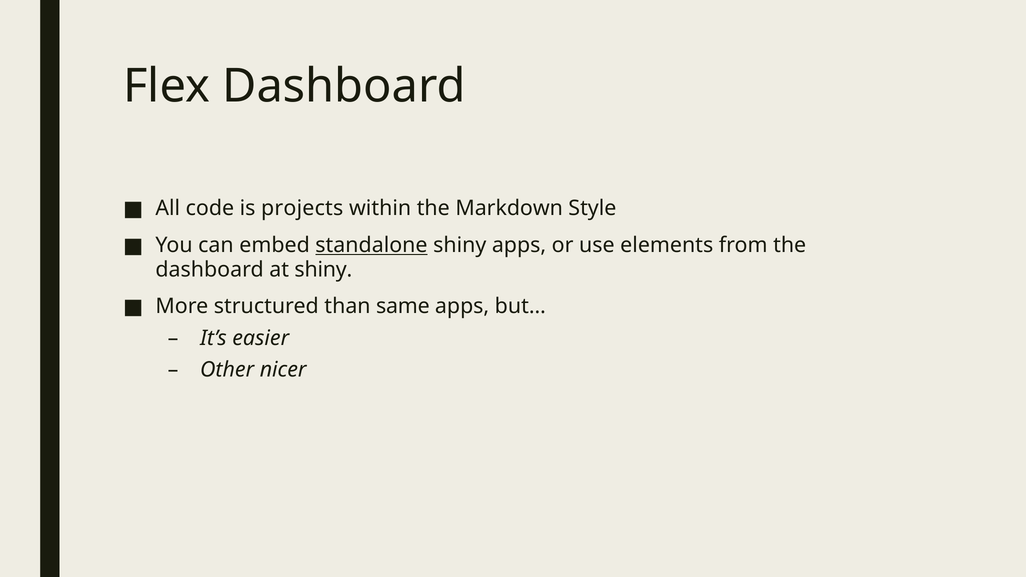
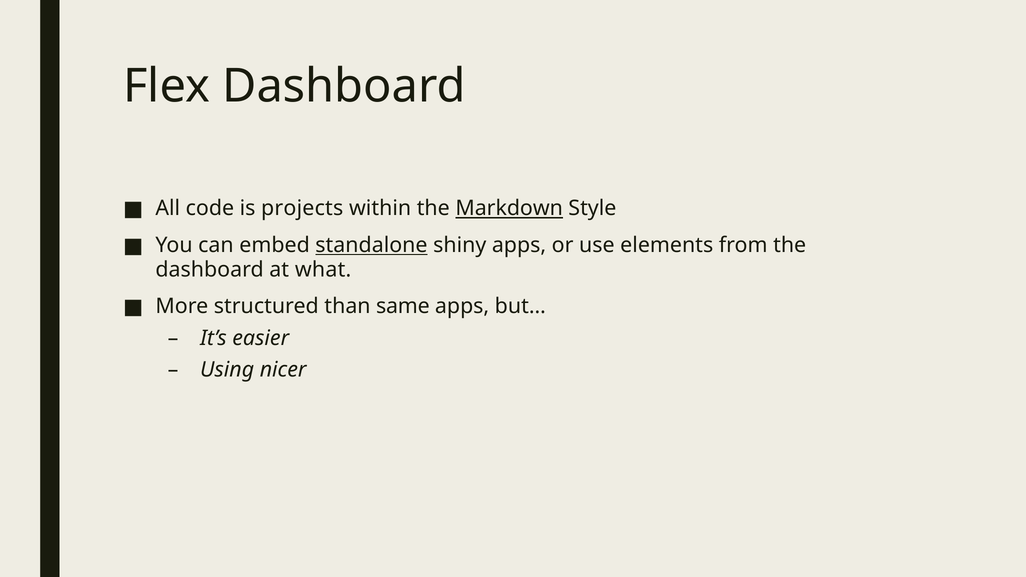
Markdown underline: none -> present (509, 208)
at shiny: shiny -> what (323, 270)
Other: Other -> Using (227, 370)
